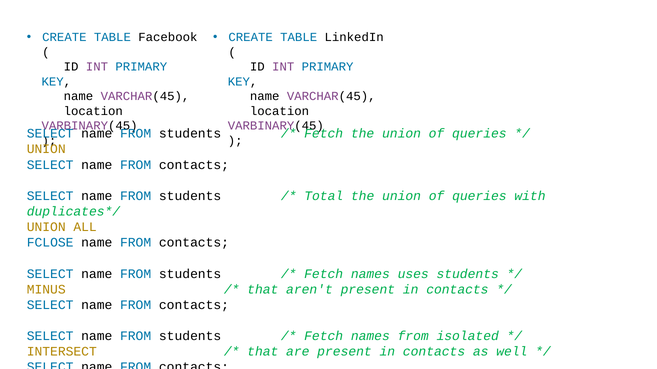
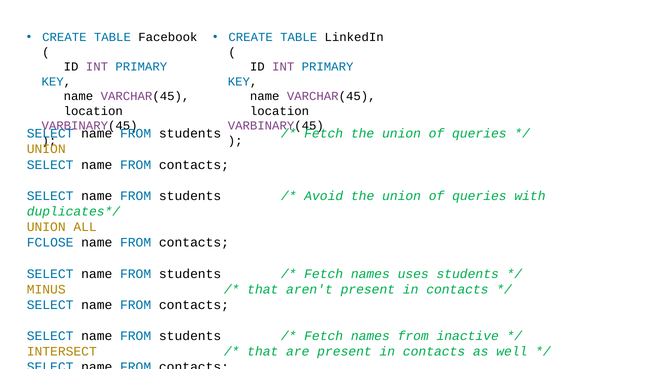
Total: Total -> Avoid (324, 196)
isolated: isolated -> inactive (468, 337)
